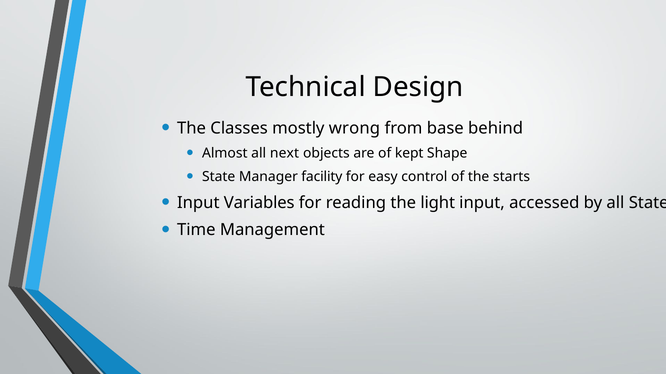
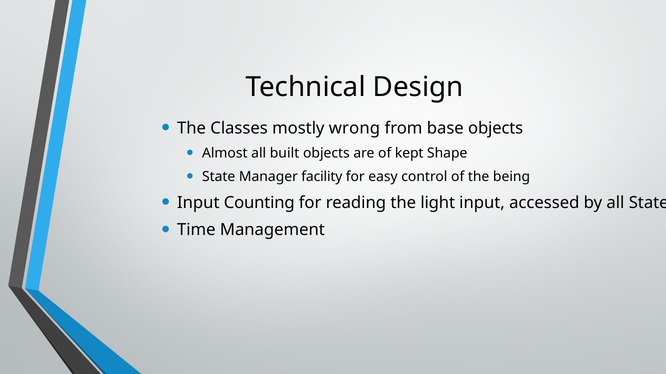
base behind: behind -> objects (496, 128)
next: next -> built (285, 153)
starts: starts -> being (512, 177)
Variables: Variables -> Counting (259, 203)
